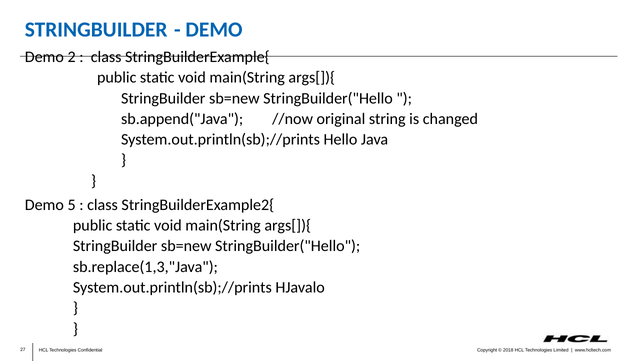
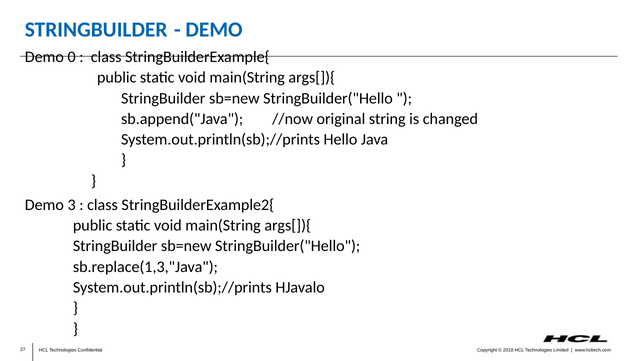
2: 2 -> 0 (72, 57)
5: 5 -> 3 (72, 205)
